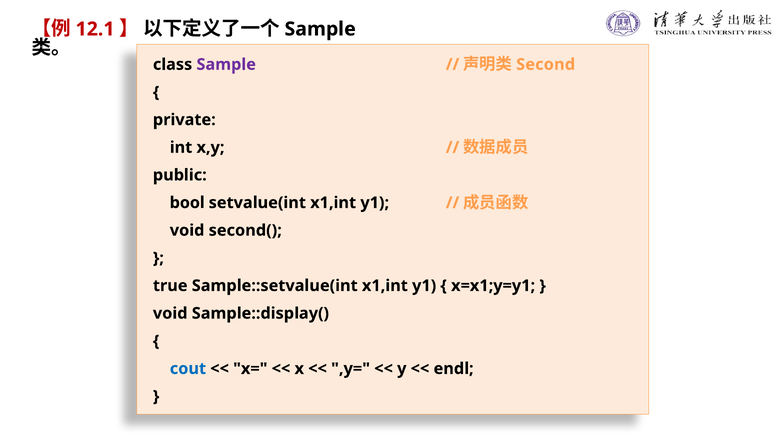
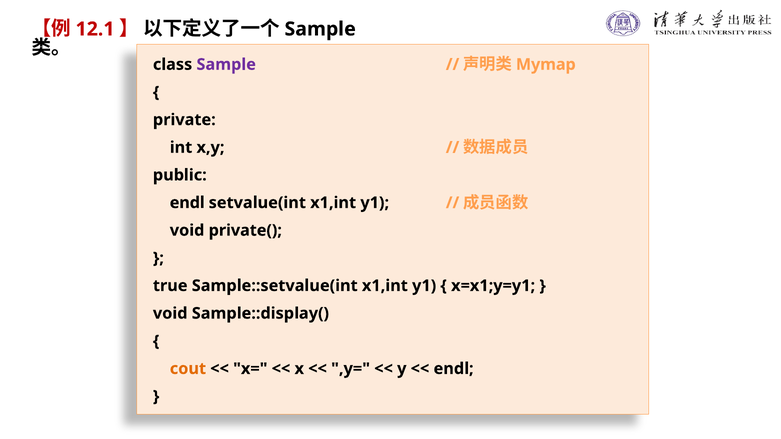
Second: Second -> Mymap (546, 65)
bool: bool -> endl (187, 203)
second(: second( -> private( (245, 231)
cout colour: blue -> orange (188, 369)
